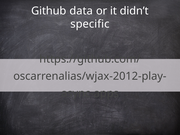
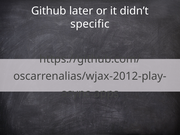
data: data -> later (81, 11)
